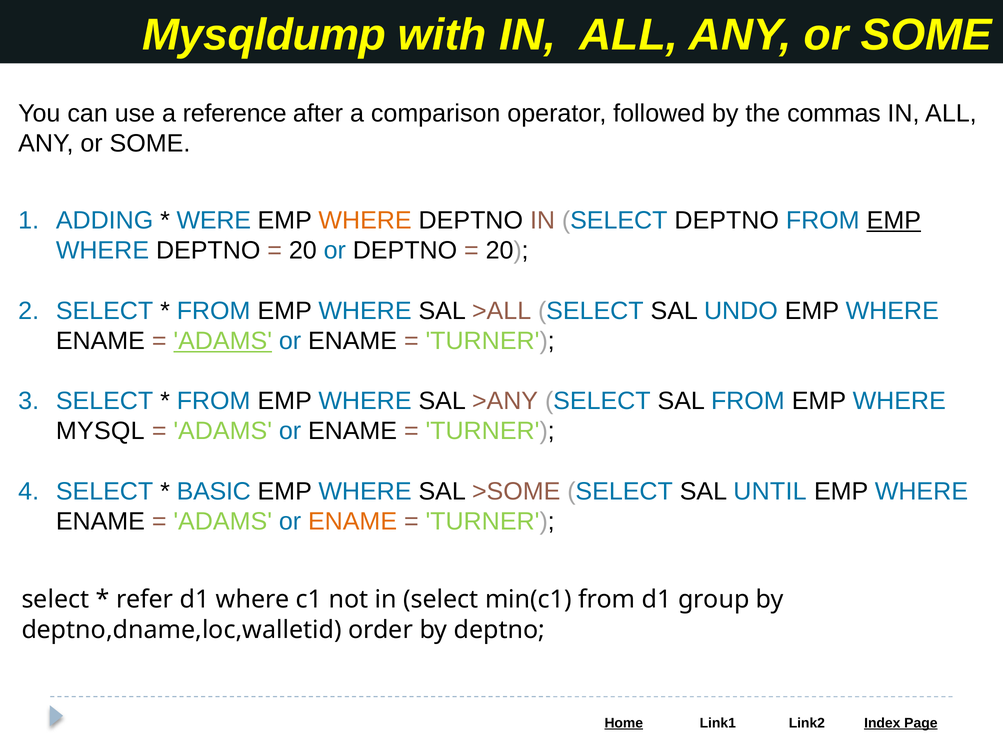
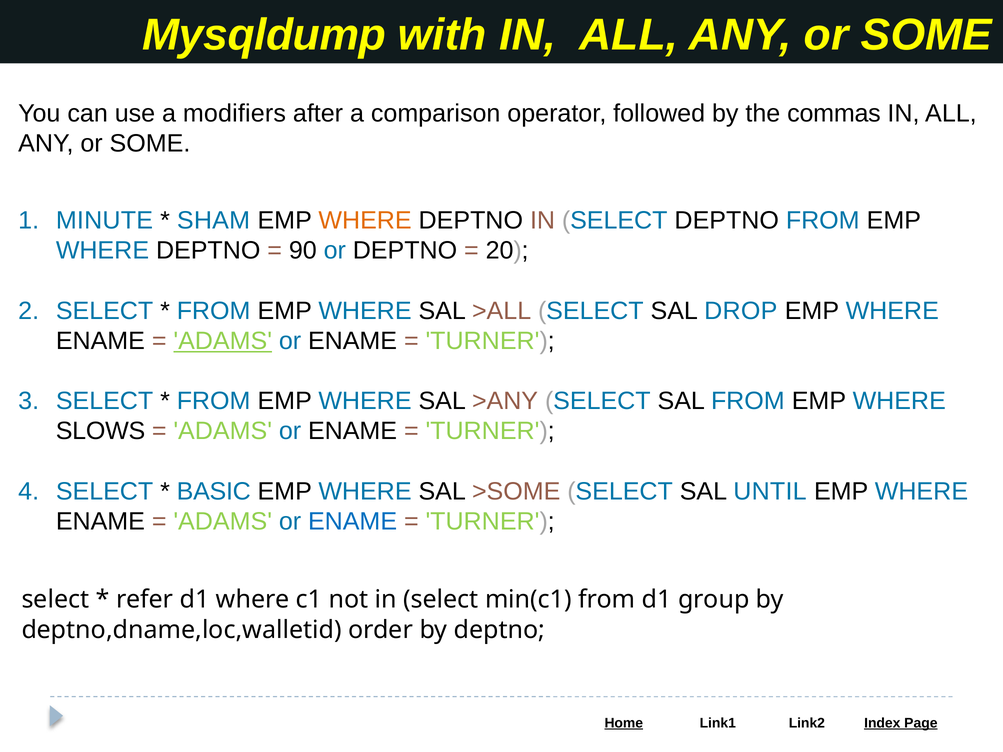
reference: reference -> modifiers (234, 114)
ADDING: ADDING -> MINUTE (104, 221)
WERE: WERE -> SHAM (214, 221)
EMP underline: present -> none (894, 221)
20: 20 -> 90 (303, 251)
UNDO: UNDO -> DROP (741, 311)
MYSQL: MYSQL -> SLOWS (101, 431)
ENAME colour: orange -> blue (353, 522)
